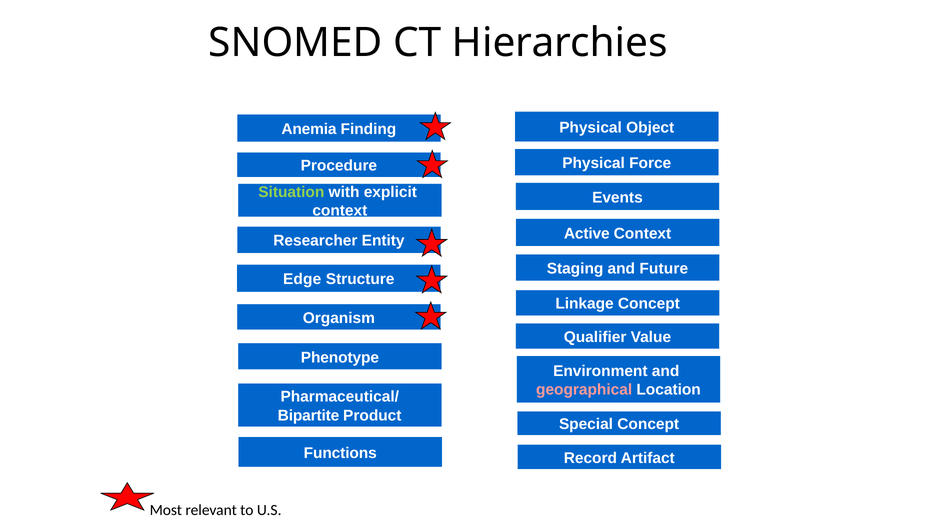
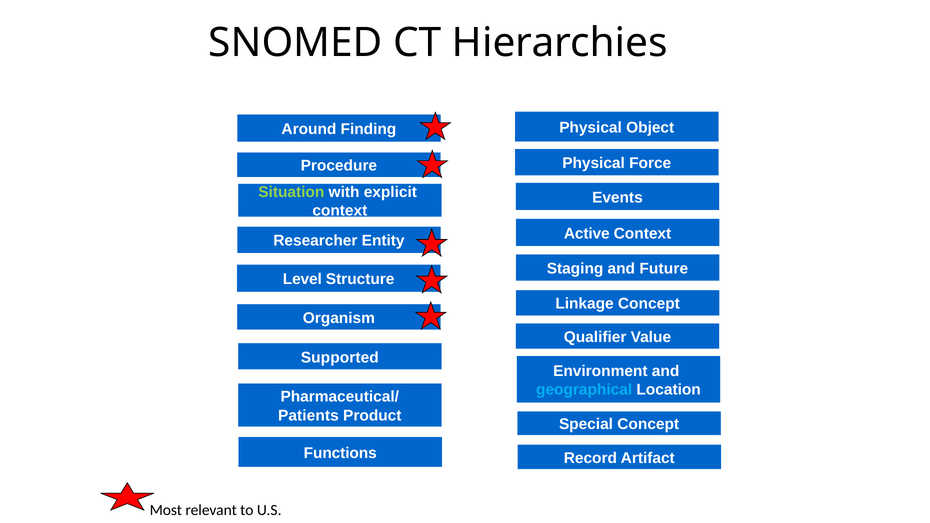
Anemia: Anemia -> Around (309, 129)
Edge: Edge -> Level (302, 279)
Phenotype: Phenotype -> Supported (340, 357)
geographical colour: pink -> light blue (584, 390)
Bipartite: Bipartite -> Patients (308, 416)
